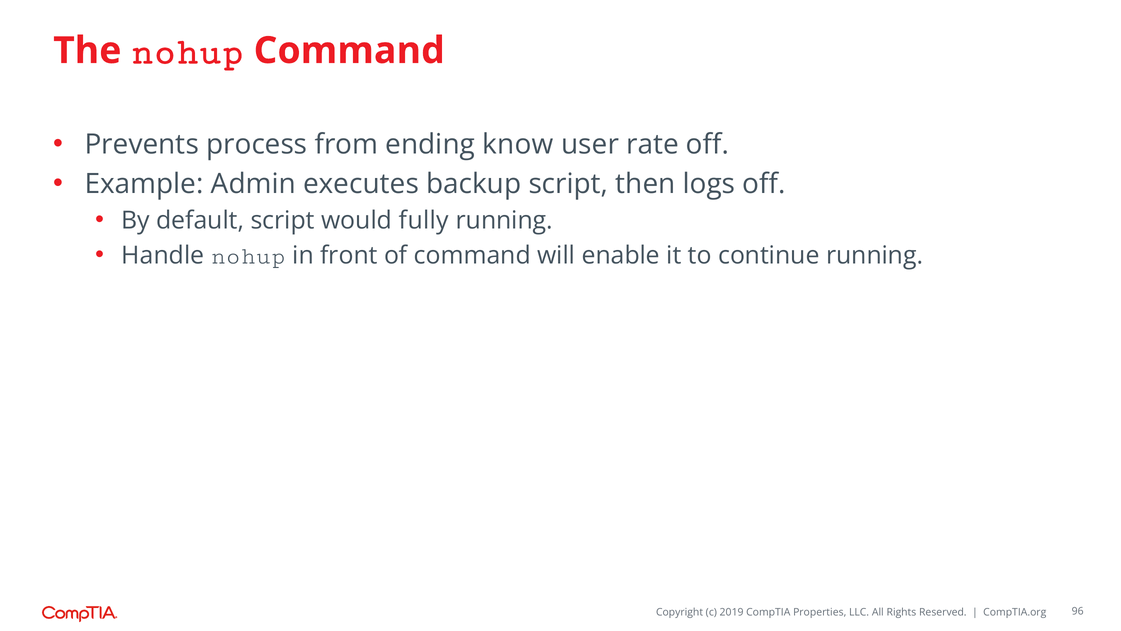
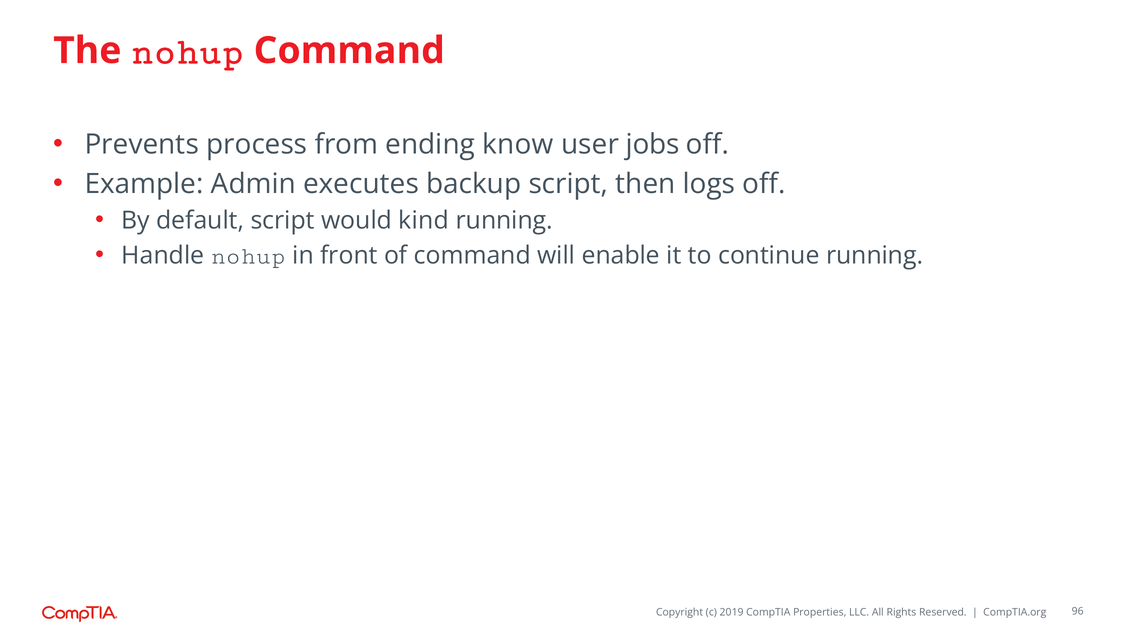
rate: rate -> jobs (653, 145)
fully: fully -> kind (424, 220)
